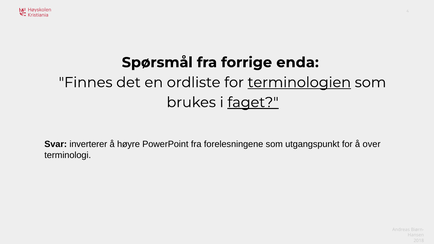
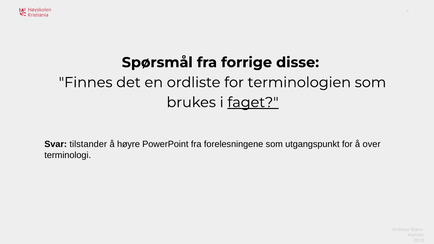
enda: enda -> disse (298, 63)
terminologien underline: present -> none (299, 82)
inverterer: inverterer -> tilstander (88, 144)
